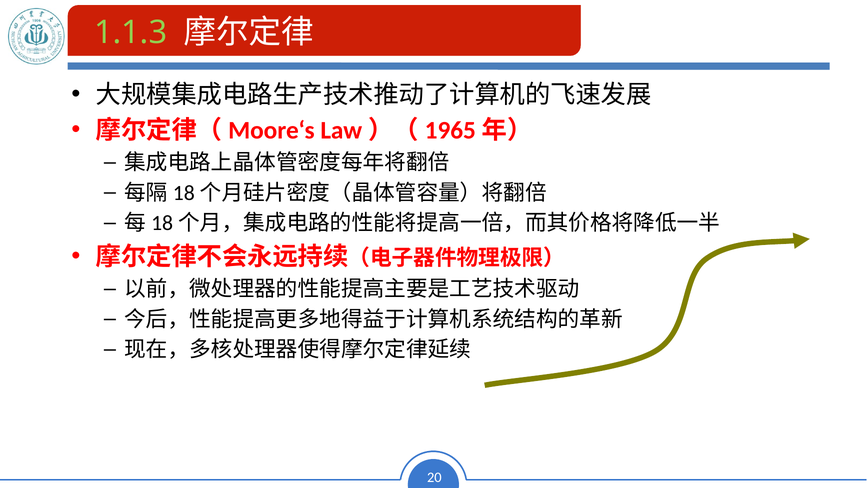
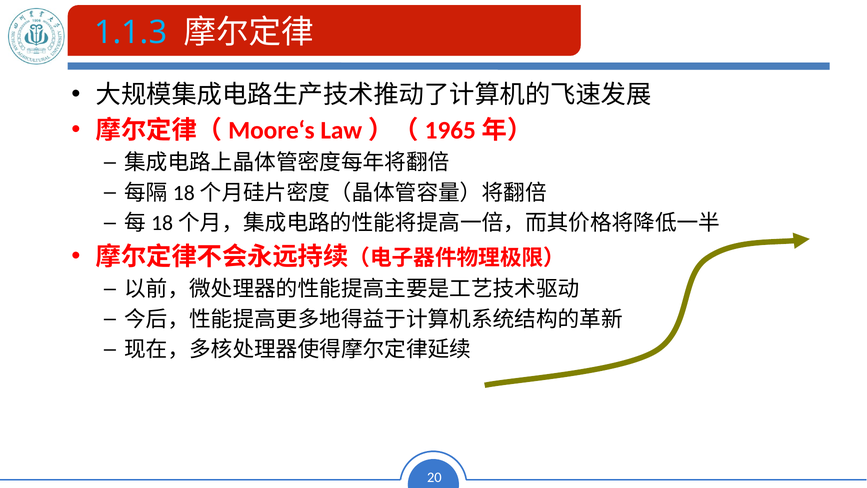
1.1.3 colour: light green -> light blue (131, 33)
